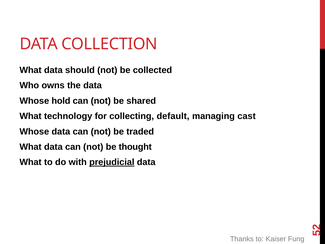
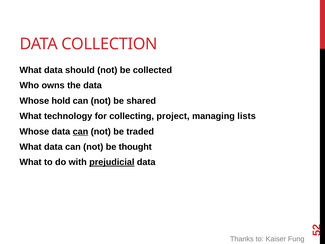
default: default -> project (173, 116)
cast: cast -> lists (247, 116)
can underline: none -> present (80, 131)
